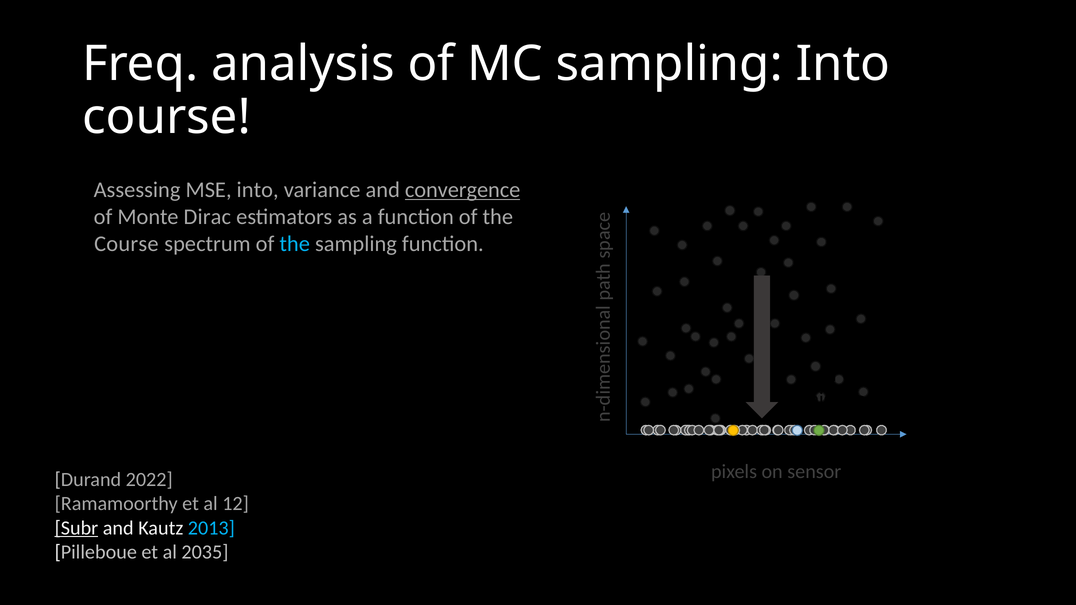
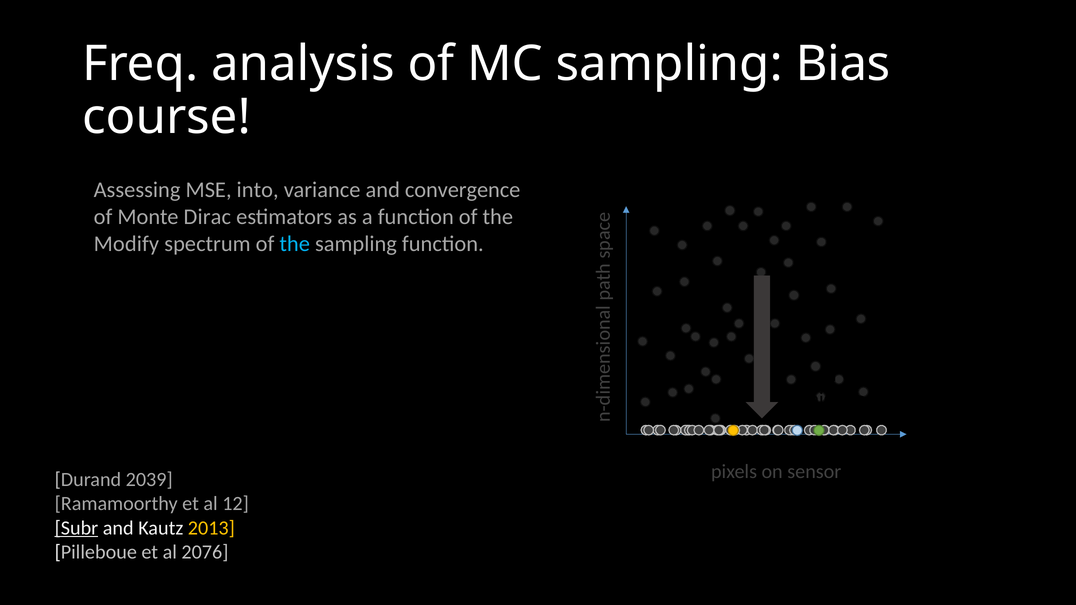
sampling Into: Into -> Bias (843, 64)
convergence underline: present -> none (463, 190)
Course: Course -> Modify (126, 244)
2022: 2022 -> 2039 (149, 480)
2013 colour: light blue -> yellow (211, 528)
2035: 2035 -> 2076 (205, 552)
